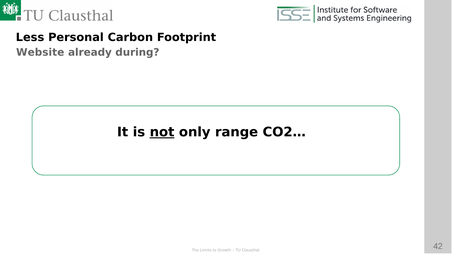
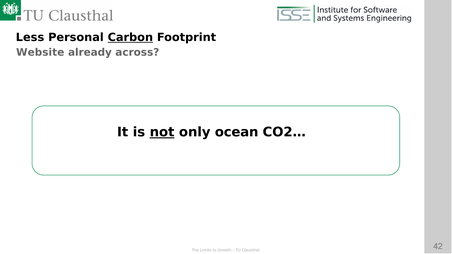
Carbon underline: none -> present (130, 38)
during: during -> across (137, 52)
range: range -> ocean (237, 132)
